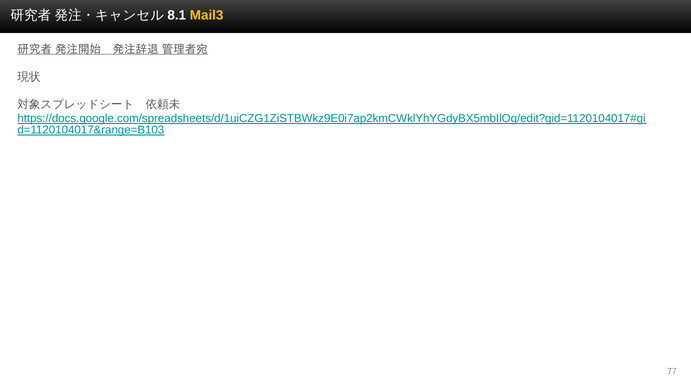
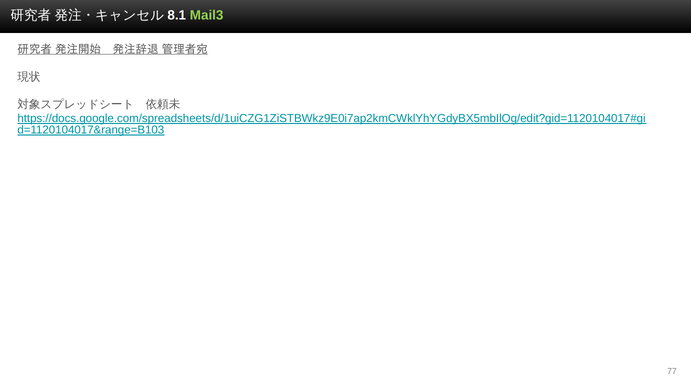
Mail3 colour: yellow -> light green (207, 15)
